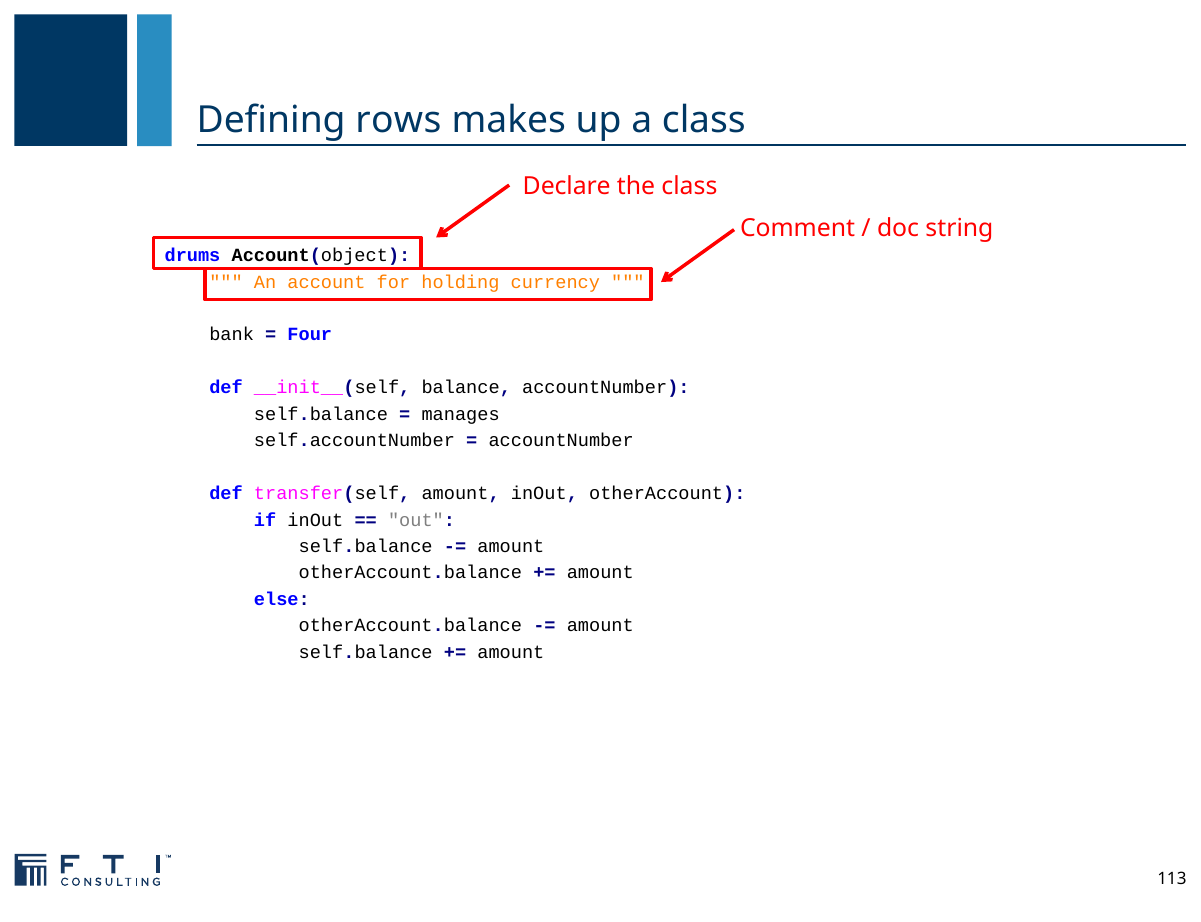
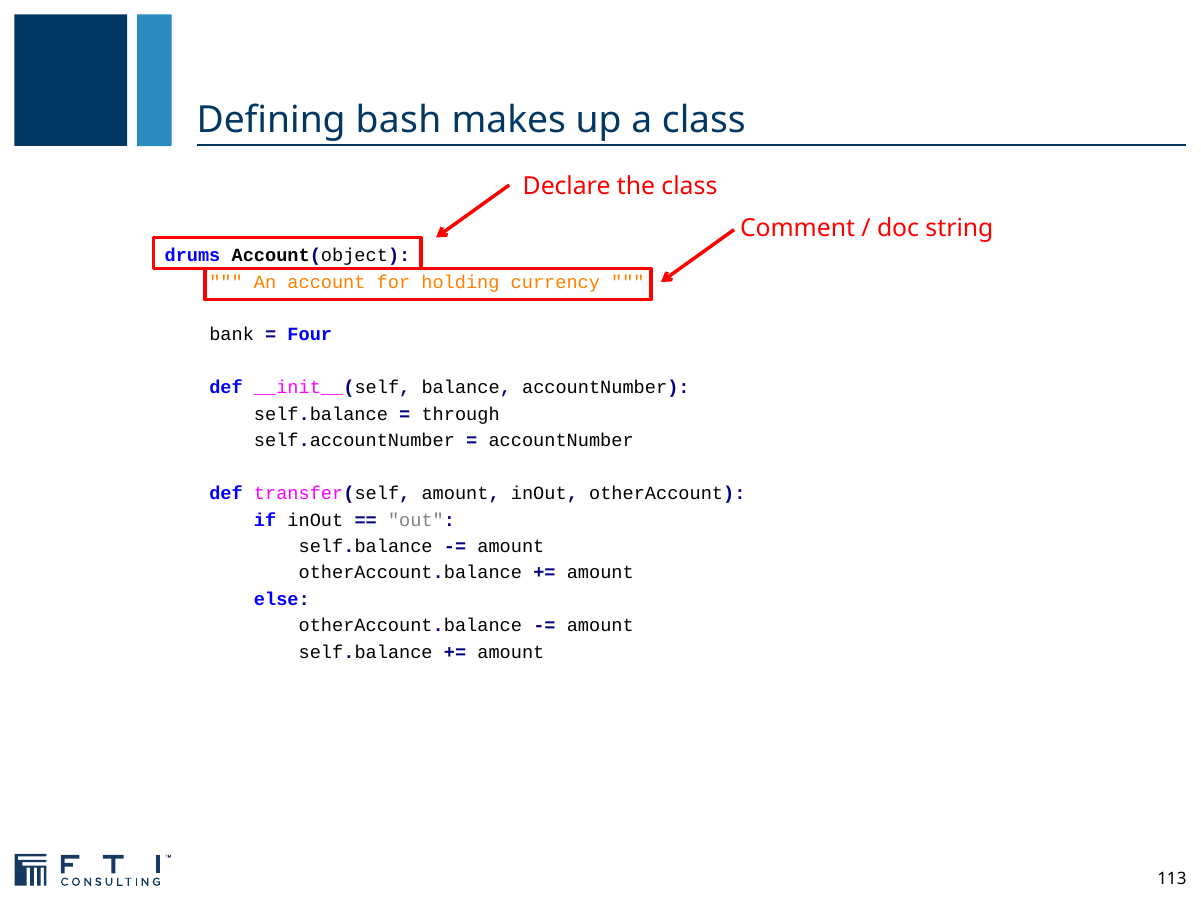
rows: rows -> bash (398, 120)
manages: manages -> through (461, 414)
